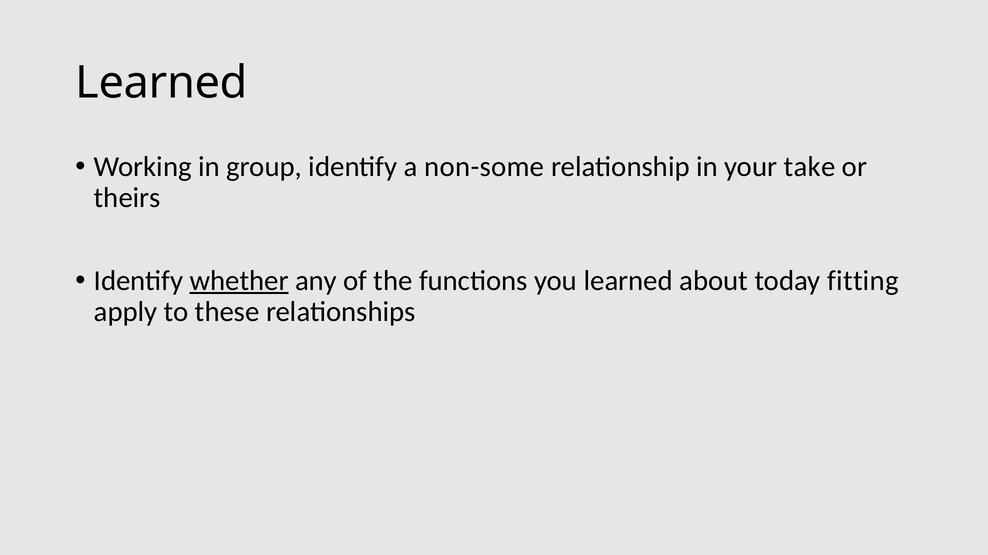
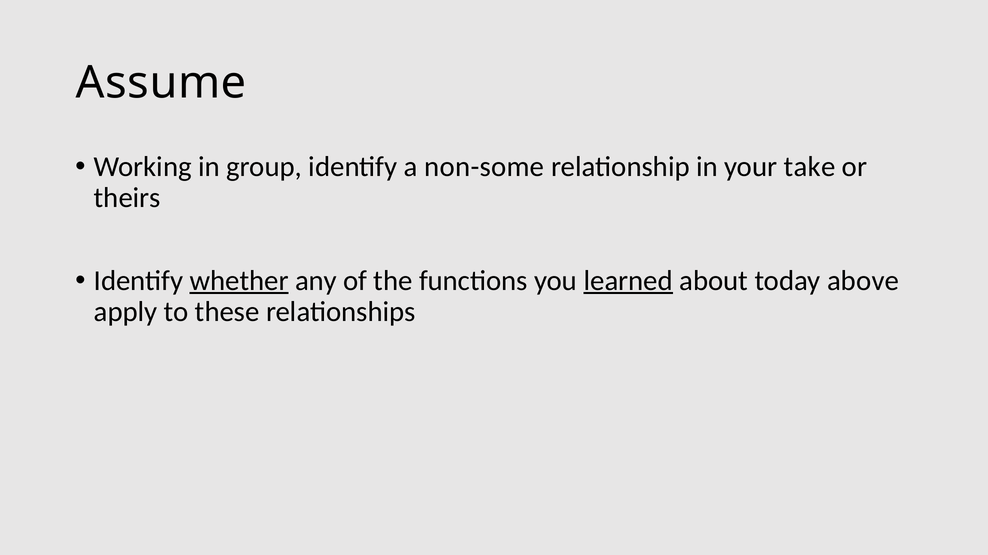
Learned: Learned -> Assume (161, 83)
learned underline: none -> present (628, 281)
fitting: fitting -> above (863, 281)
